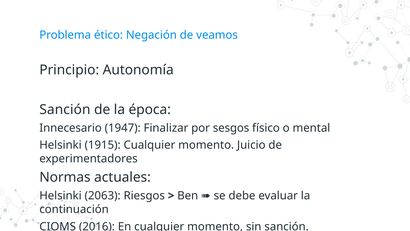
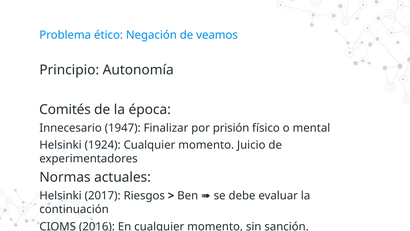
Sanción: Sanción -> Comités (65, 109)
sesgos: sesgos -> prisión (231, 128)
1915: 1915 -> 1924 (103, 145)
2063: 2063 -> 2017 (103, 195)
